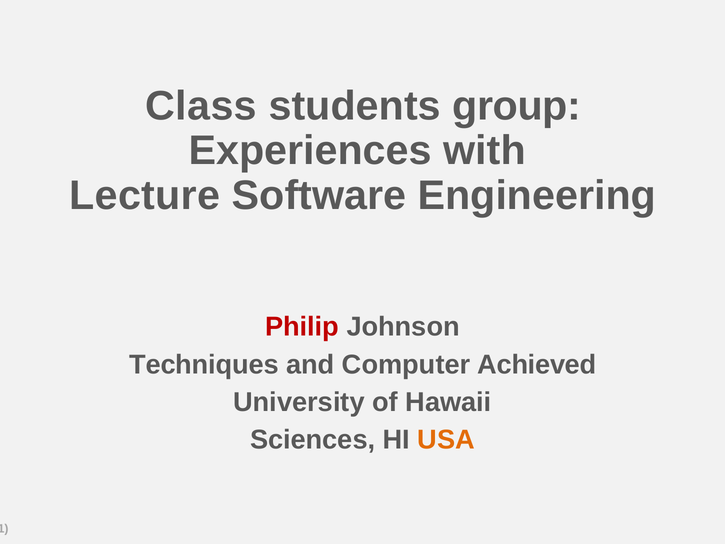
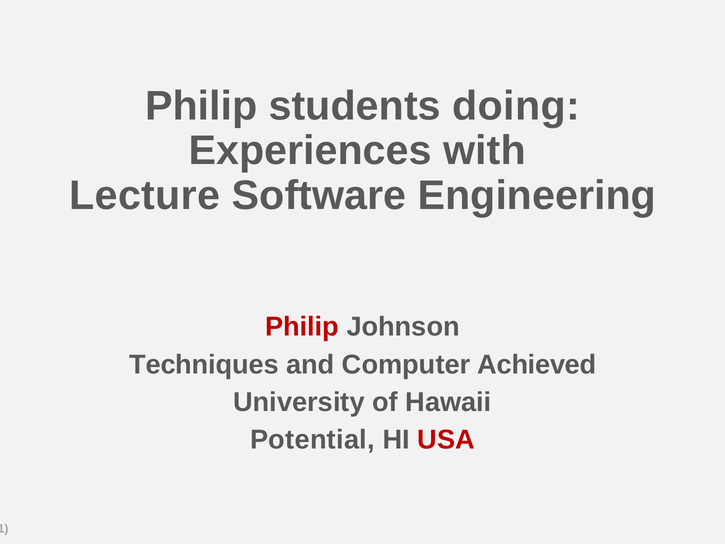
Class: Class -> Philip (201, 106)
group: group -> doing (516, 106)
Sciences: Sciences -> Potential (312, 440)
USA colour: orange -> red (446, 440)
